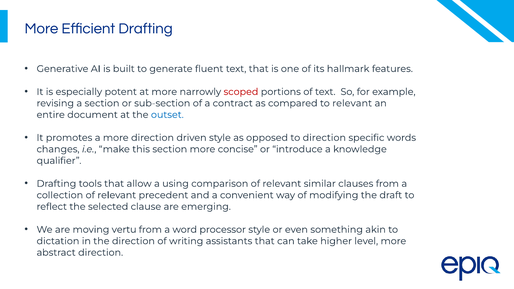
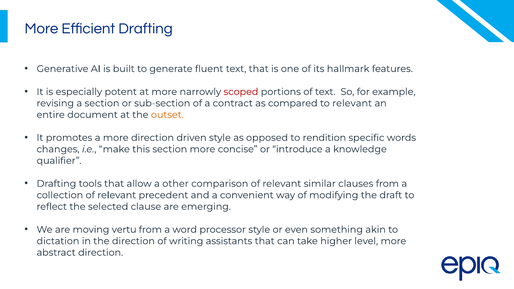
outset colour: blue -> orange (167, 115)
to direction: direction -> rendition (324, 138)
using: using -> other (175, 184)
